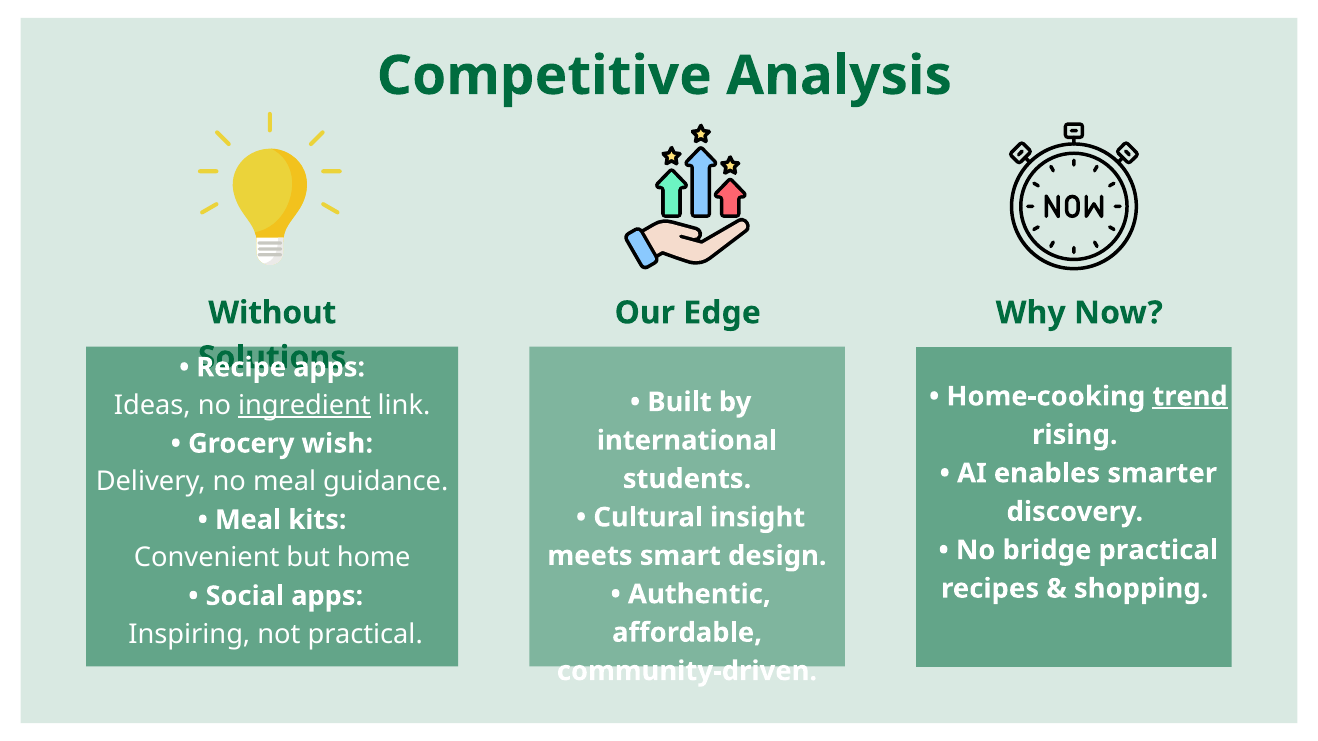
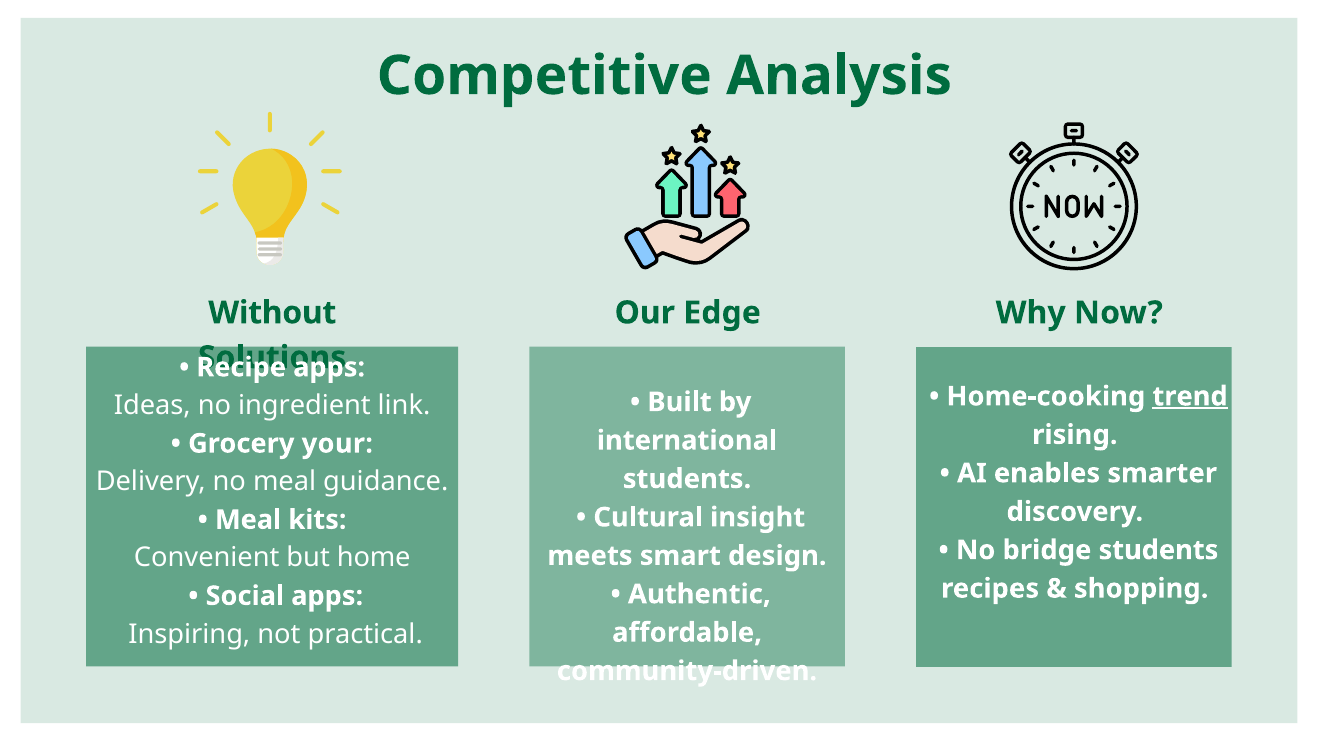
ingredient underline: present -> none (304, 406)
wish: wish -> your (337, 444)
bridge practical: practical -> students (1158, 550)
